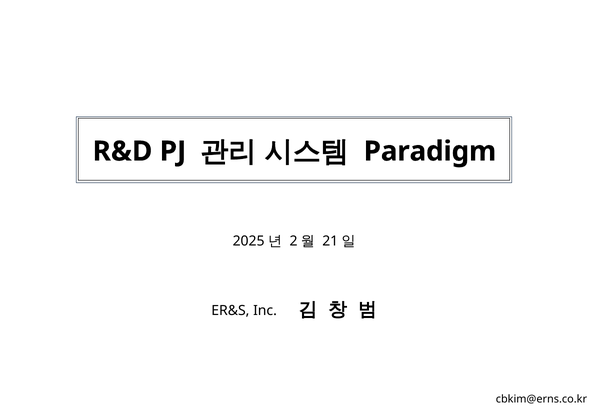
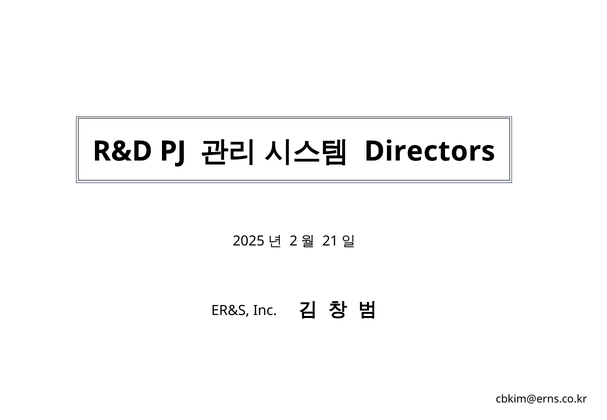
Paradigm: Paradigm -> Directors (430, 151)
